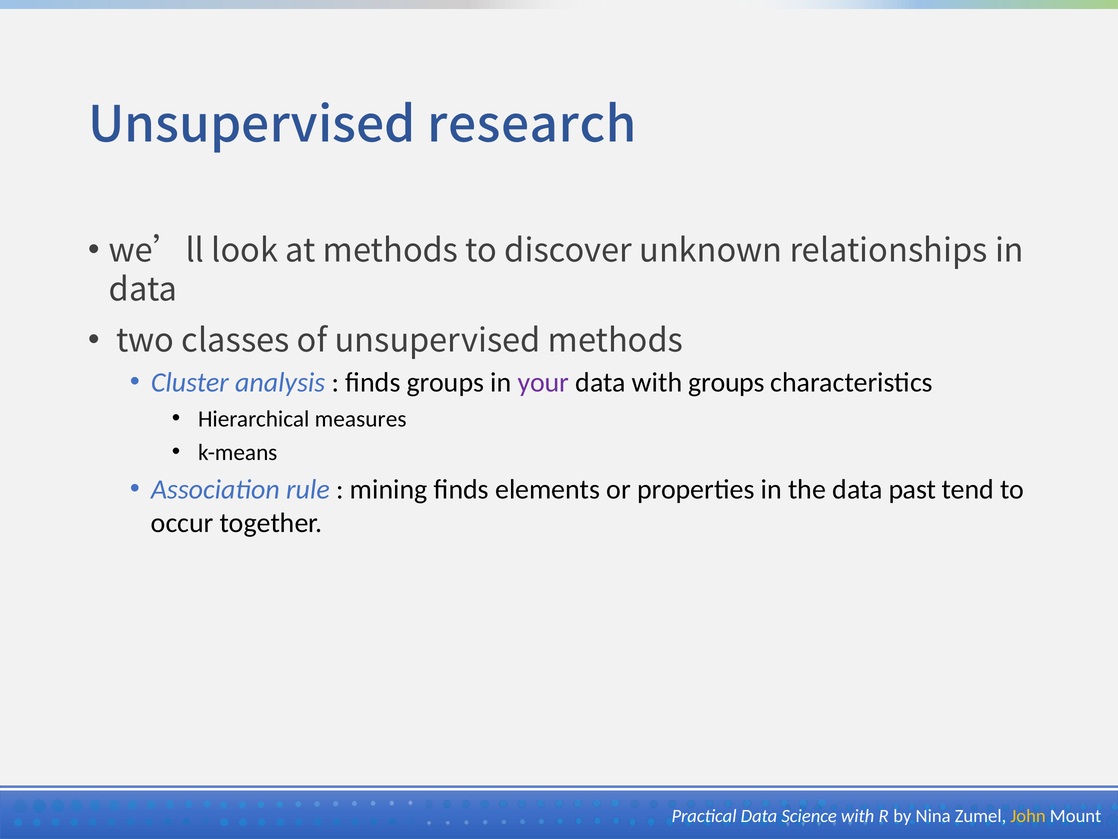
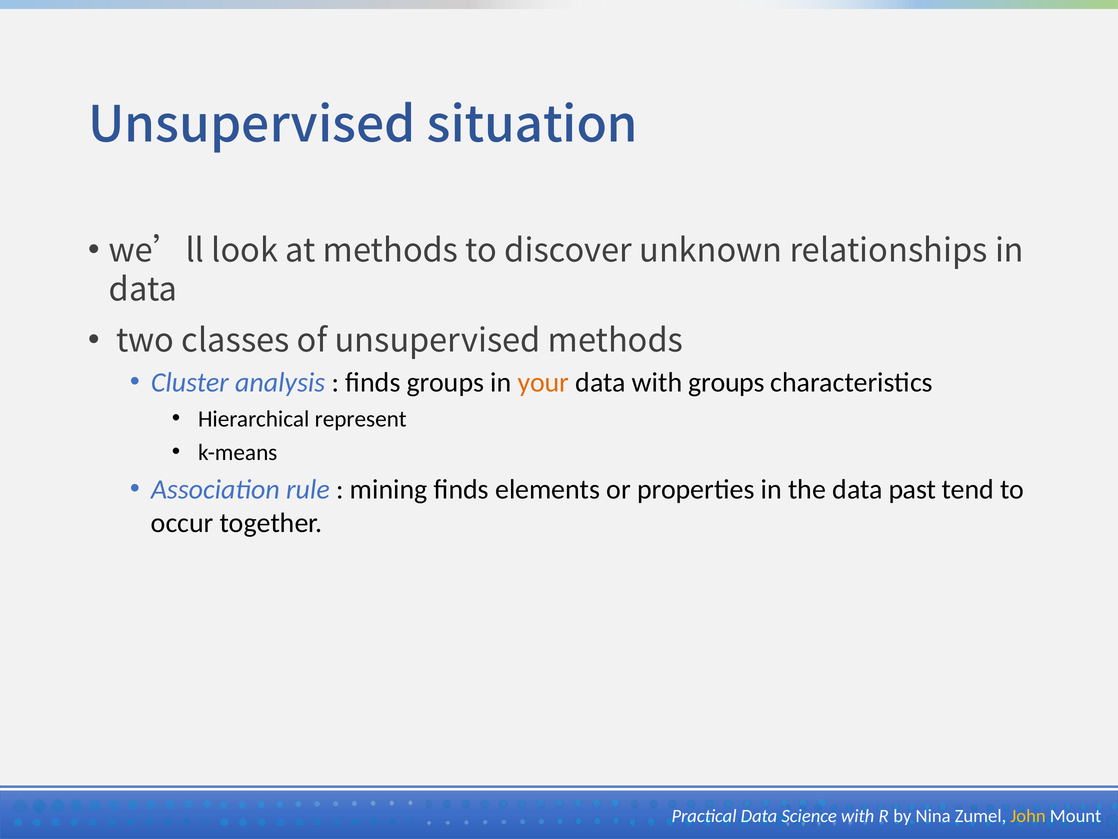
research: research -> situation (532, 125)
your colour: purple -> orange (543, 382)
measures: measures -> represent (361, 419)
